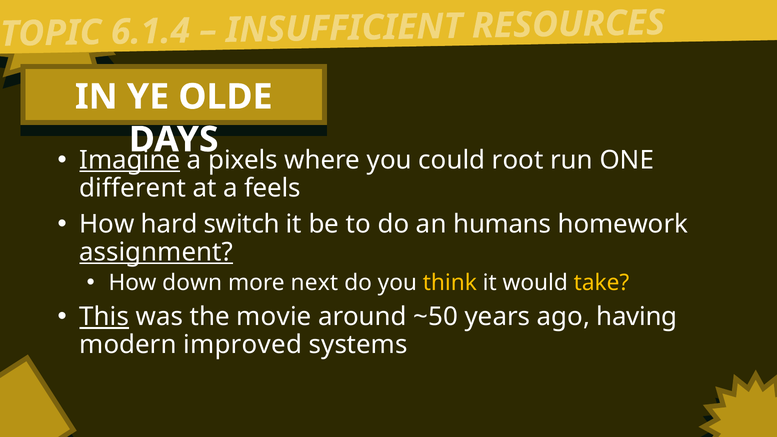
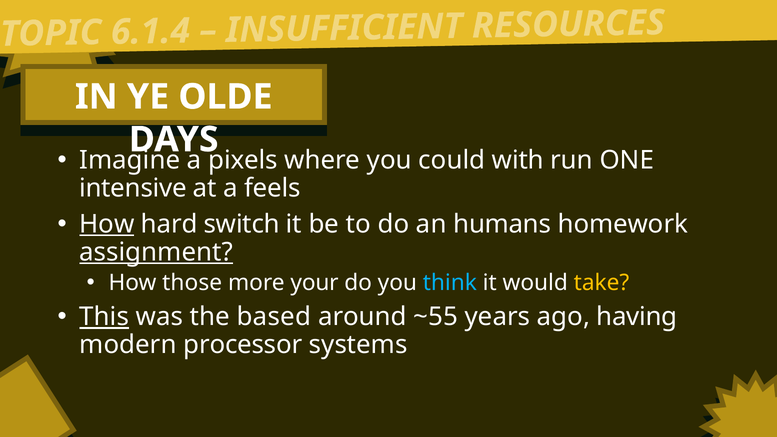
Imagine underline: present -> none (130, 160)
root: root -> with (518, 160)
different: different -> intensive (133, 188)
How underline: none -> present (107, 224)
down: down -> those (192, 283)
next: next -> your (315, 283)
think colour: yellow -> light blue (450, 283)
movie: movie -> based (274, 317)
~50: ~50 -> ~55 (436, 317)
improved: improved -> processor (243, 345)
